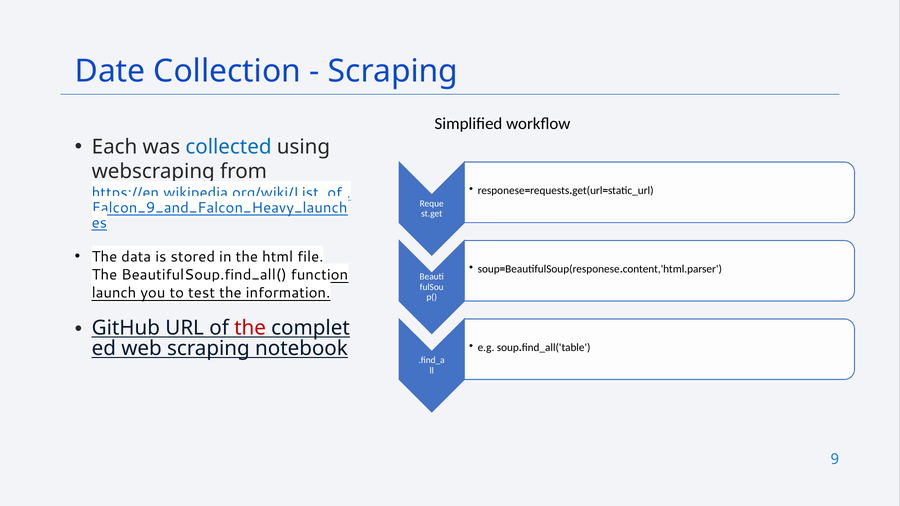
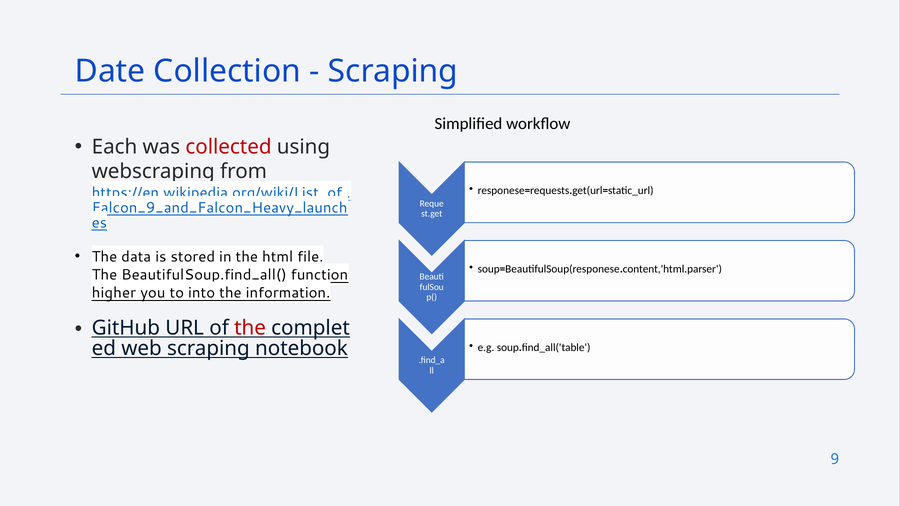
collected colour: blue -> red (229, 147)
launch: launch -> higher (114, 293)
test: test -> into (202, 293)
